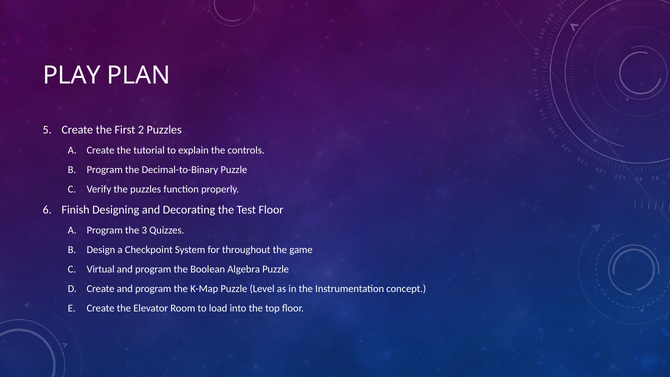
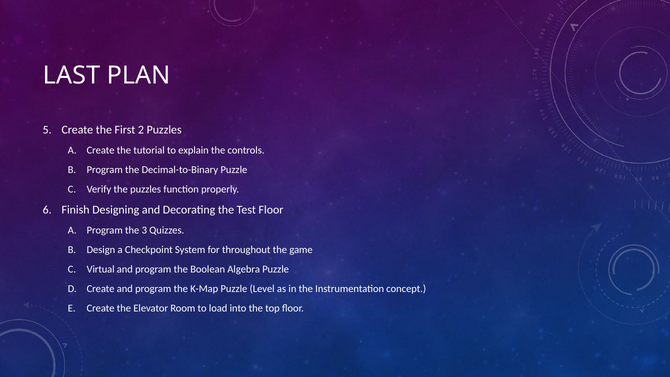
PLAY: PLAY -> LAST (71, 75)
